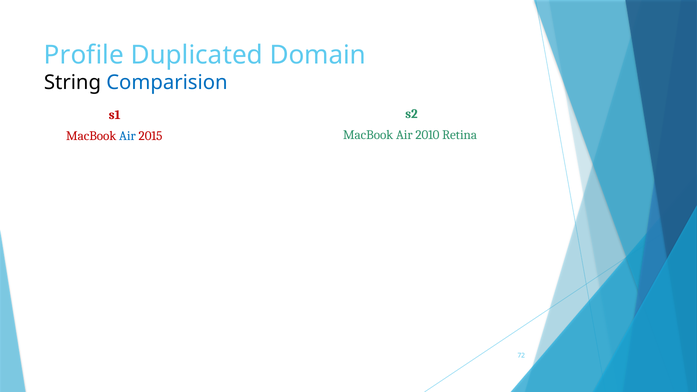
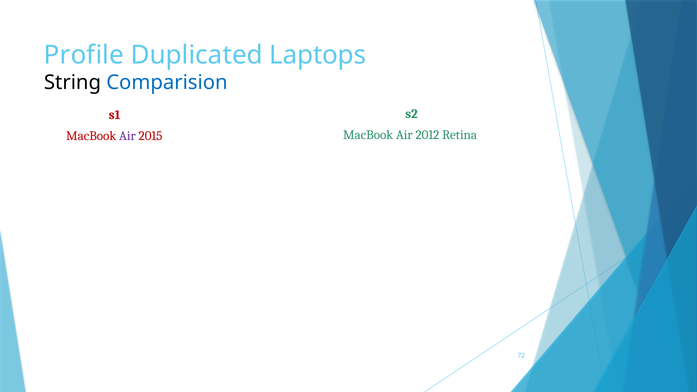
Domain: Domain -> Laptops (318, 55)
Air colour: blue -> purple (127, 136)
2010: 2010 -> 2012 (427, 135)
